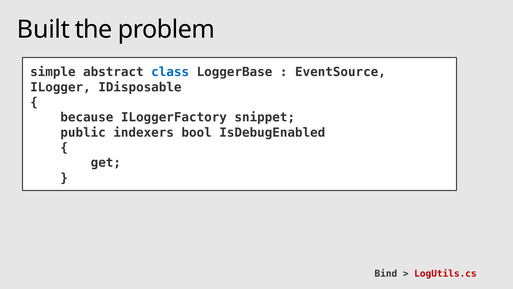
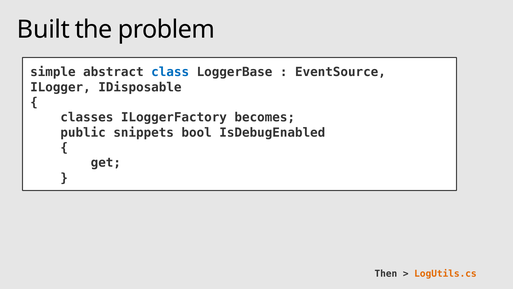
because: because -> classes (87, 117)
snippet: snippet -> becomes (265, 117)
indexers: indexers -> snippets (144, 132)
Bind: Bind -> Then (386, 273)
LogUtils.cs colour: red -> orange (445, 273)
